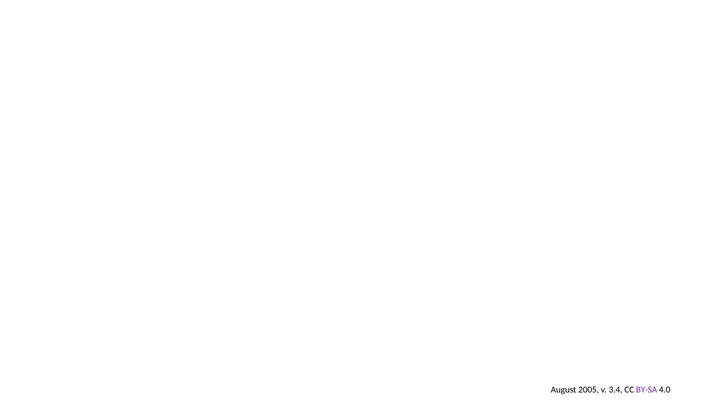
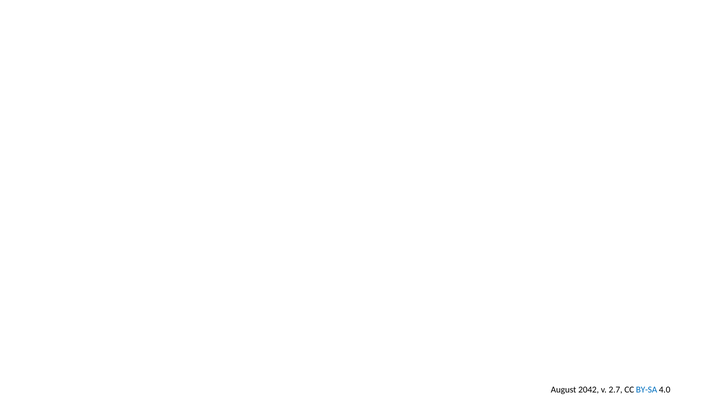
2005: 2005 -> 2042 (589, 390)
3.4: 3.4 -> 2.7 (616, 390)
BY-SA colour: purple -> blue (647, 390)
